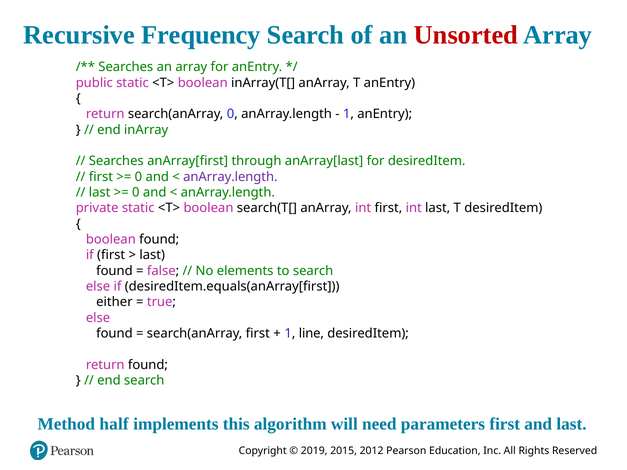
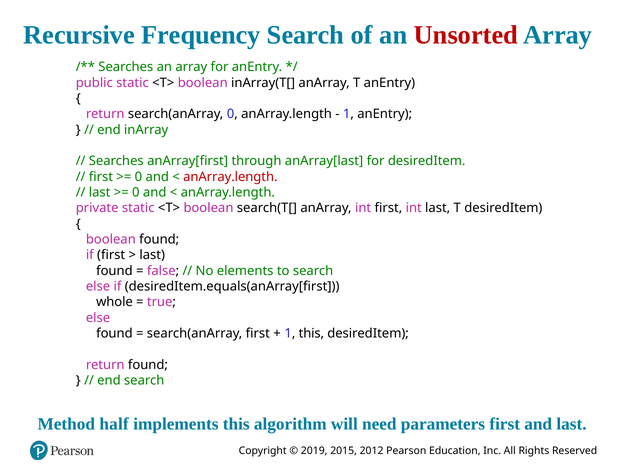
anArray.length colour: purple -> red (230, 177)
either: either -> whole (114, 302)
1 line: line -> this (311, 334)
